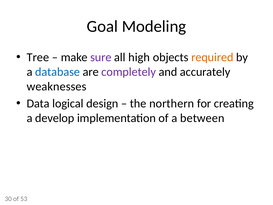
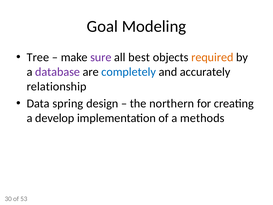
high: high -> best (139, 57)
database colour: blue -> purple (58, 72)
completely colour: purple -> blue (129, 72)
weaknesses: weaknesses -> relationship (57, 86)
logical: logical -> spring (68, 103)
between: between -> methods (202, 118)
